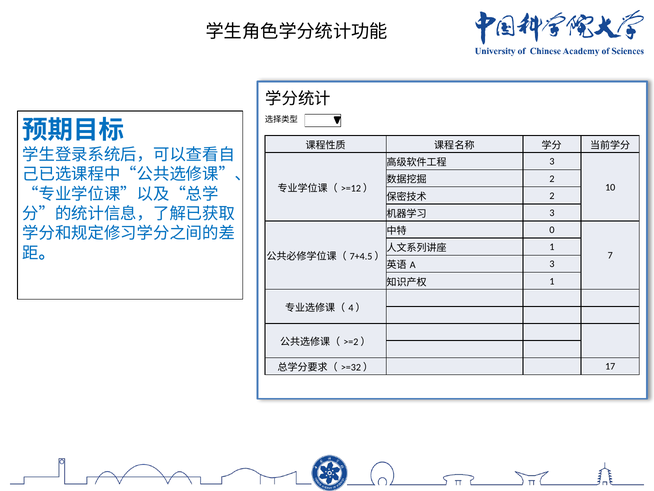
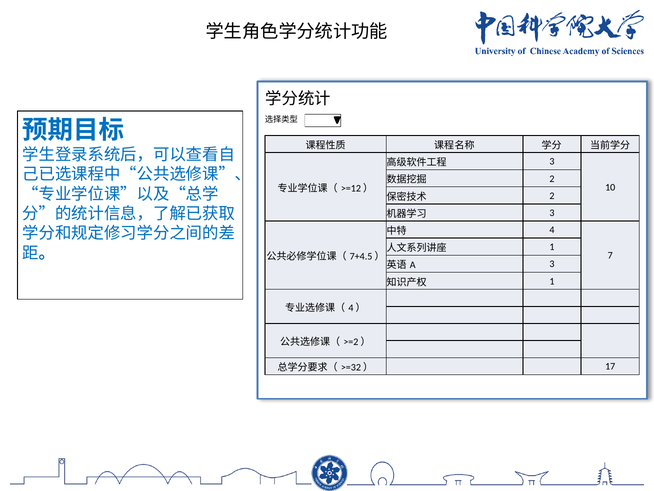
0: 0 -> 4 (552, 230)
